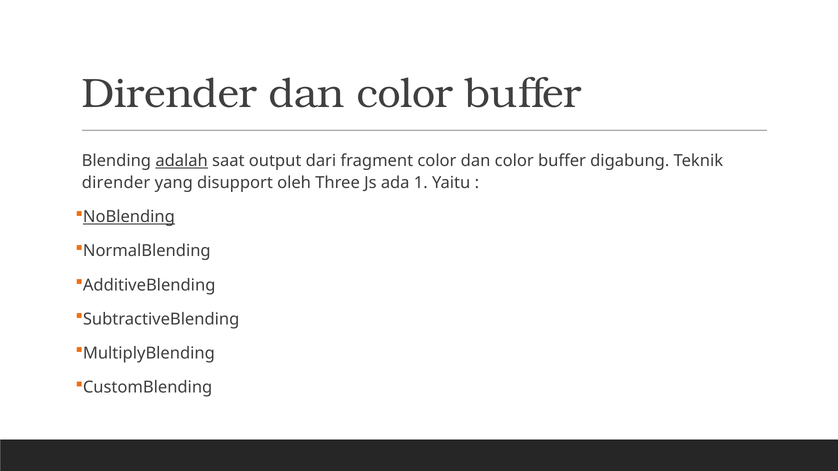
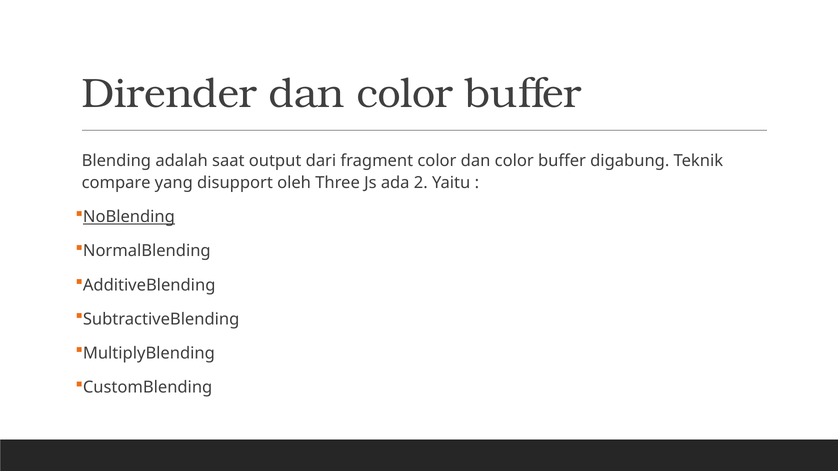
adalah underline: present -> none (182, 161)
dirender: dirender -> compare (116, 183)
1: 1 -> 2 (421, 183)
